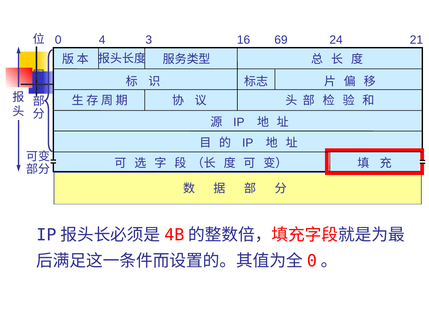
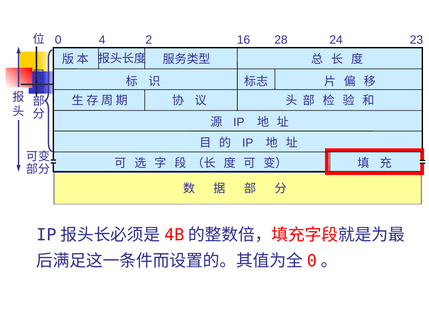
3: 3 -> 2 (149, 40)
69: 69 -> 28 (281, 40)
21: 21 -> 23 (416, 40)
